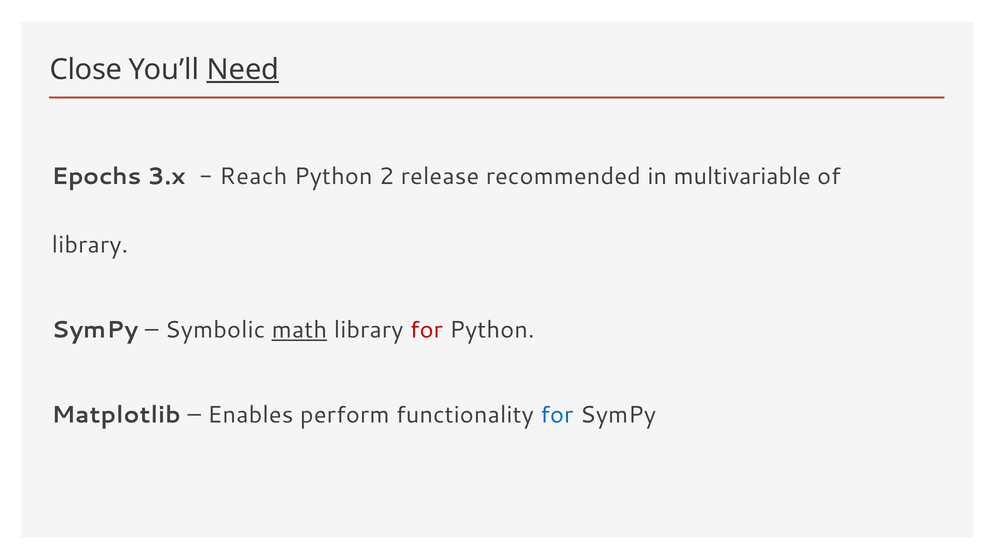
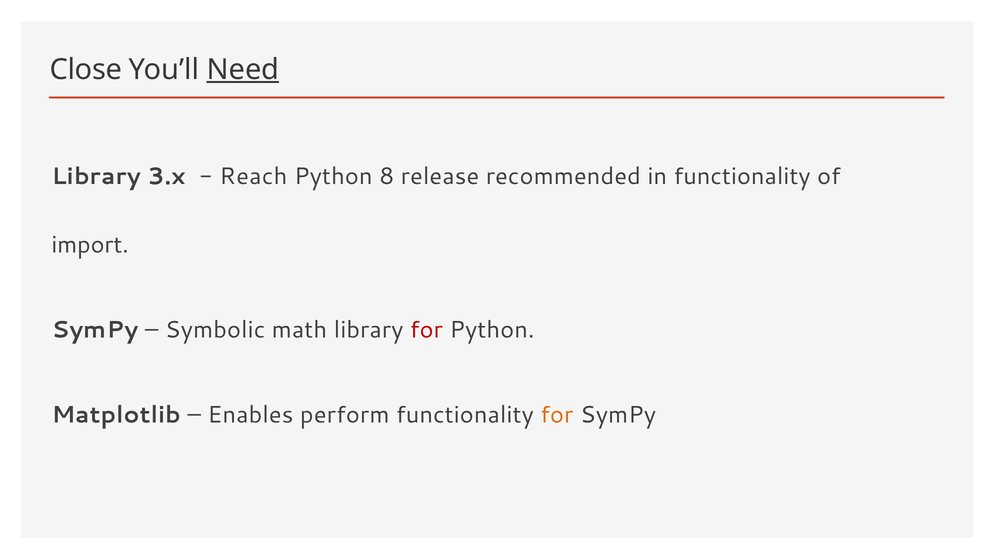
Epochs: Epochs -> Library (96, 176)
2: 2 -> 8 (387, 176)
in multivariable: multivariable -> functionality (742, 176)
library: library -> import (90, 245)
math underline: present -> none (299, 330)
for colour: blue -> orange (557, 415)
